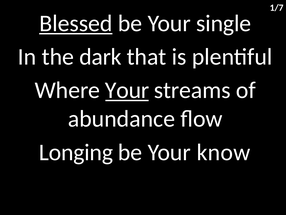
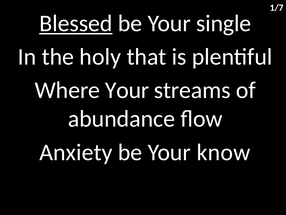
dark: dark -> holy (100, 57)
Your underline: present -> none (127, 90)
Longing: Longing -> Anxiety (76, 152)
